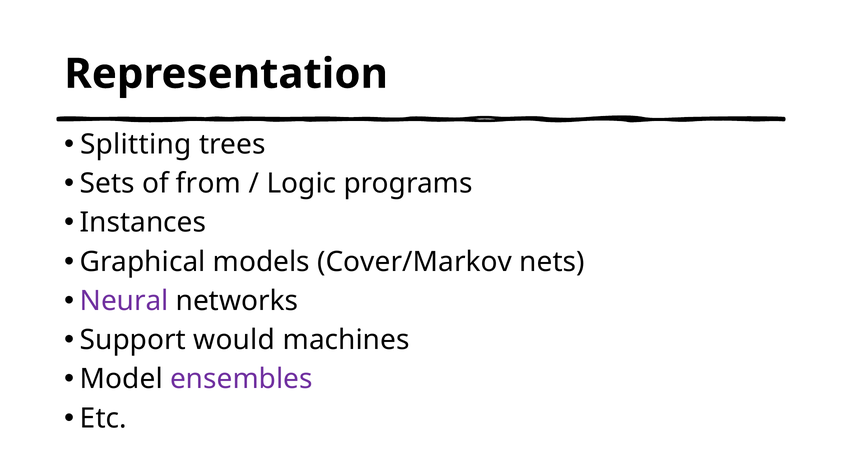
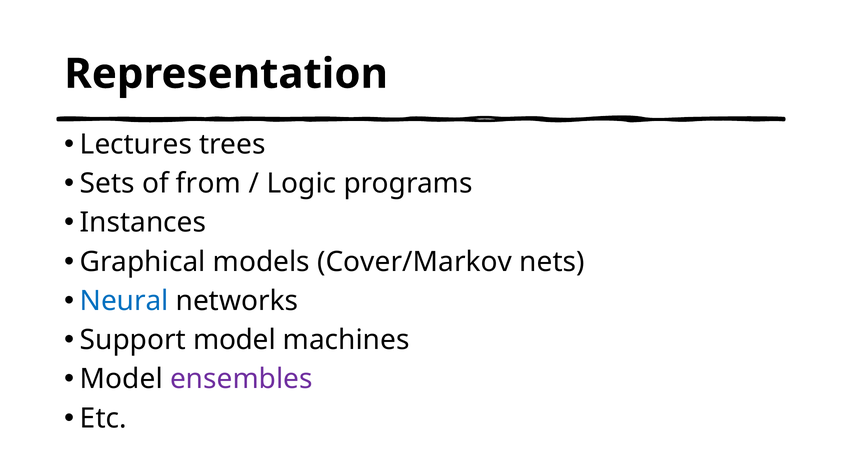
Splitting: Splitting -> Lectures (136, 144)
Neural colour: purple -> blue (124, 301)
Support would: would -> model (235, 340)
